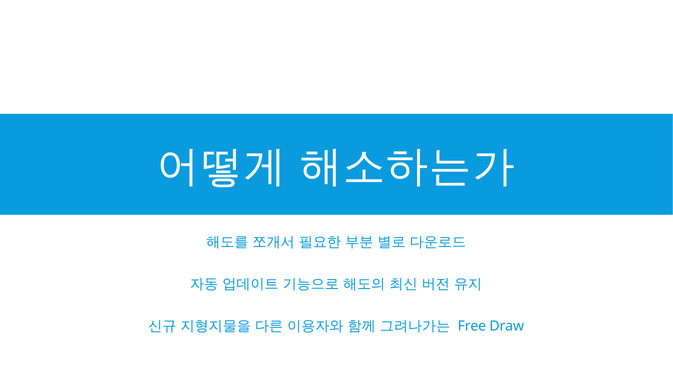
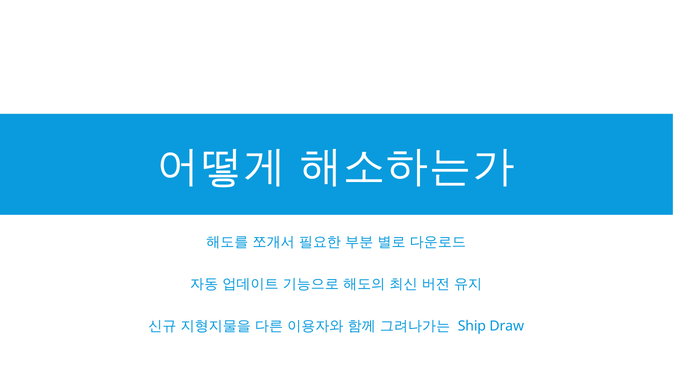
Free: Free -> Ship (472, 326)
